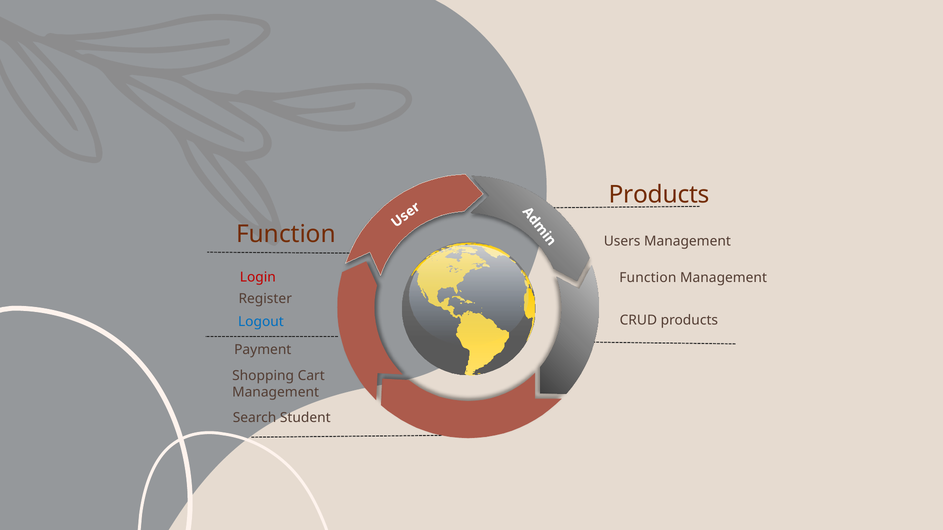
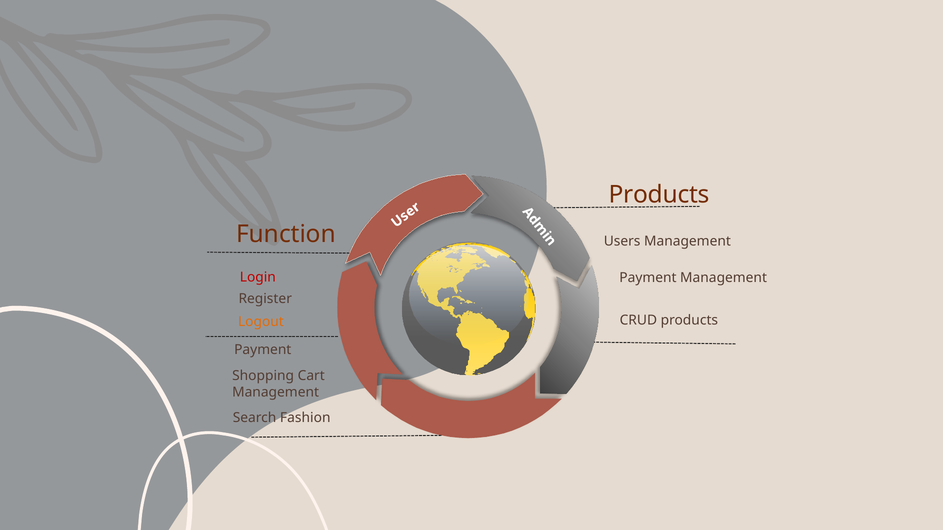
Function: Function -> Payment (648, 278)
Logout colour: blue -> orange (261, 322)
Student: Student -> Fashion (305, 418)
